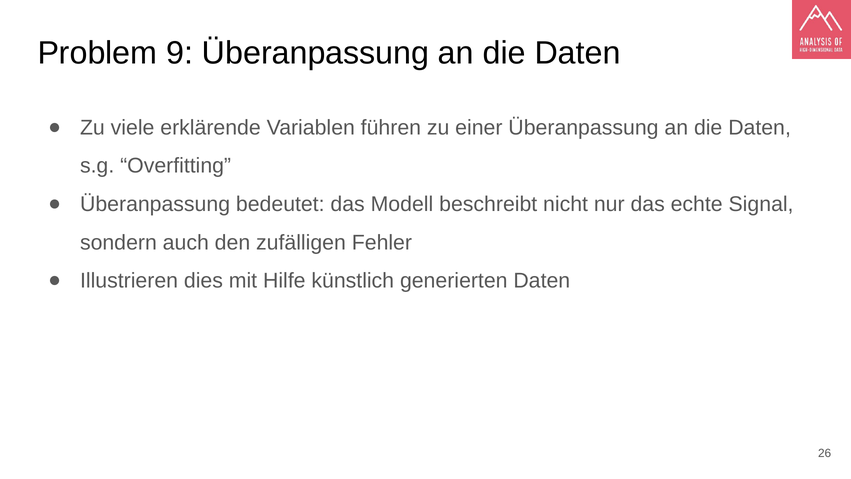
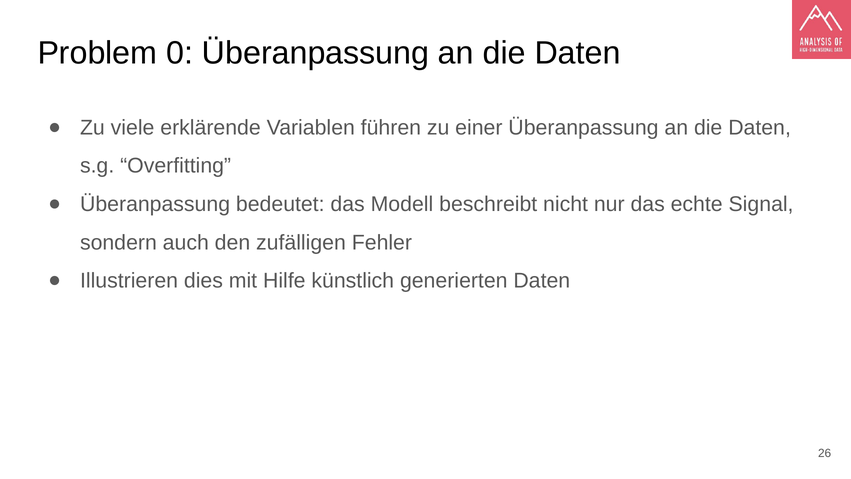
9: 9 -> 0 (180, 53)
